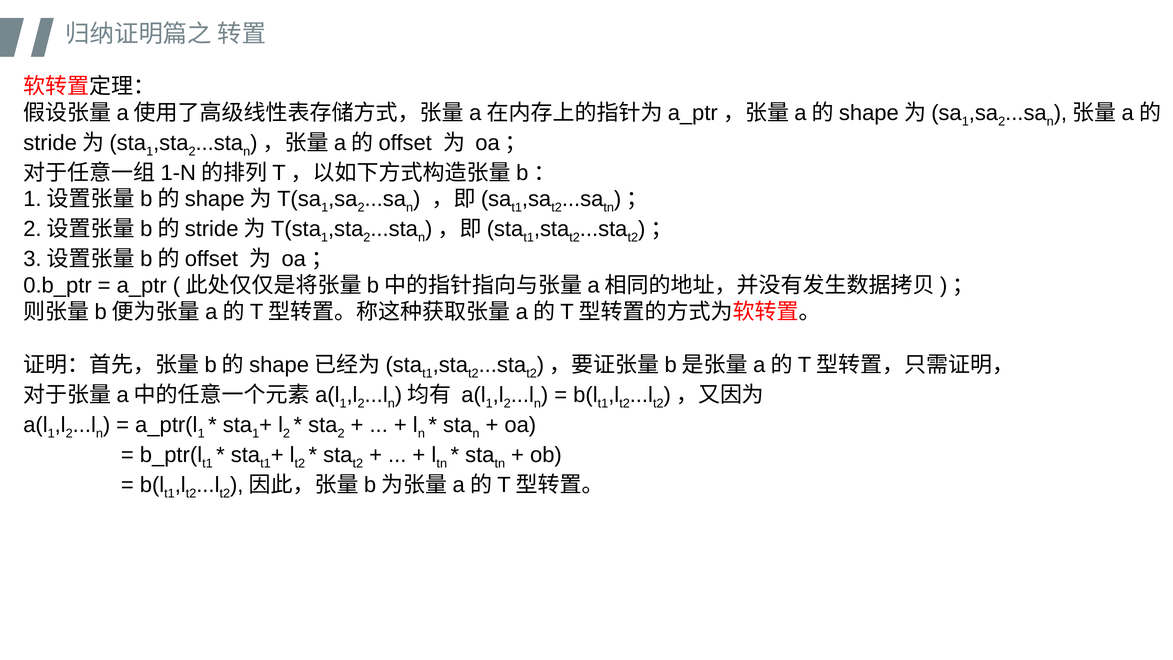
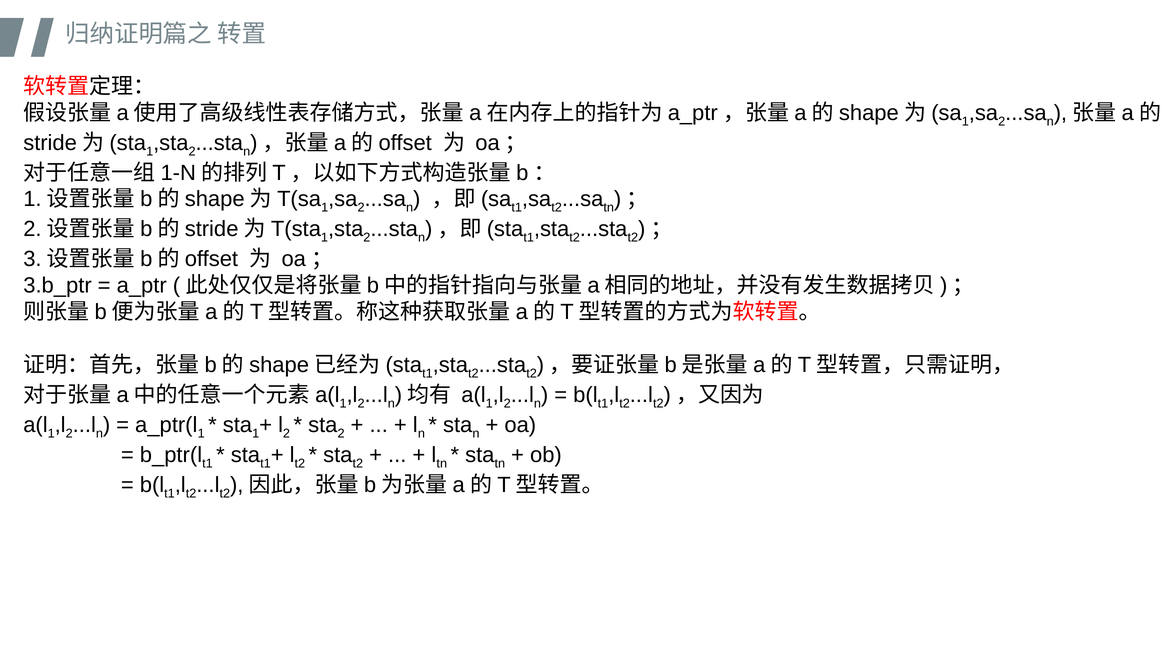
0.b_ptr: 0.b_ptr -> 3.b_ptr (58, 286)
